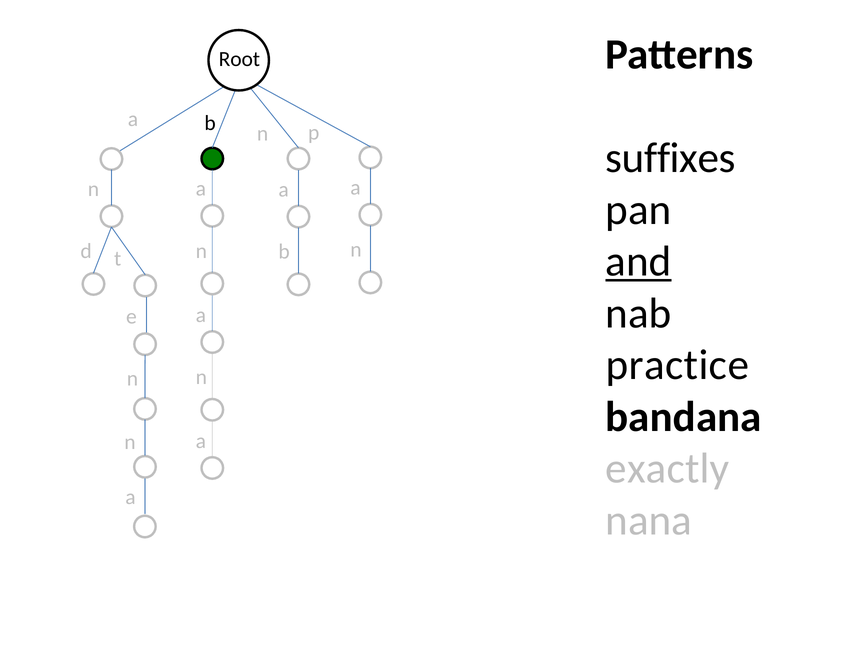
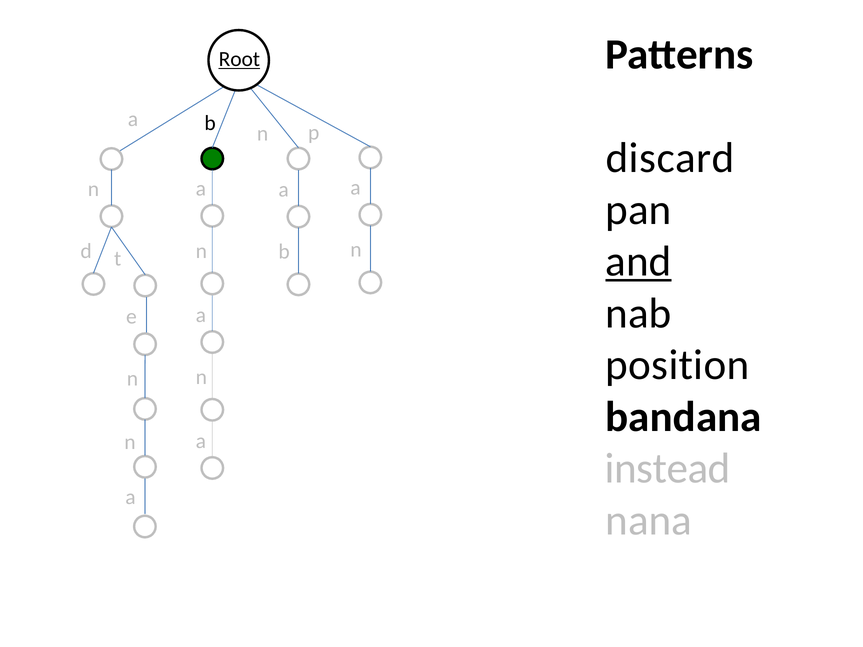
Root underline: none -> present (239, 59)
suffixes: suffixes -> discard (670, 158)
practice: practice -> position (677, 365)
exactly: exactly -> instead (668, 469)
